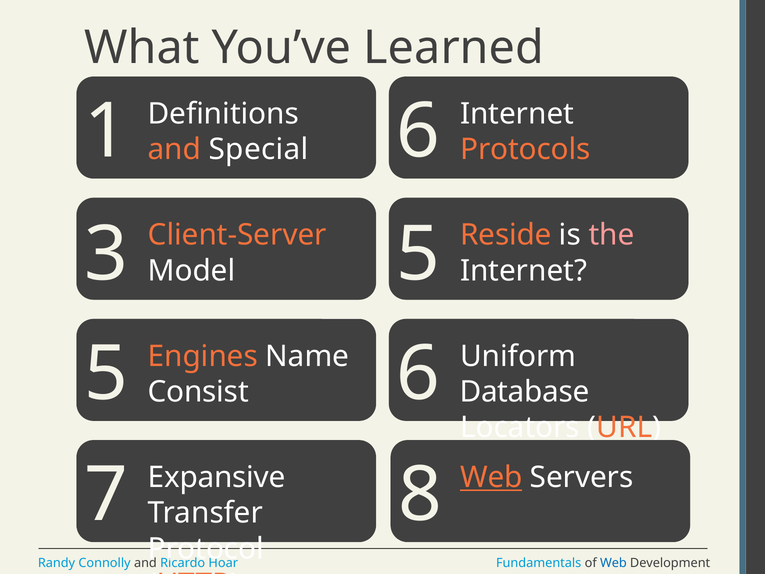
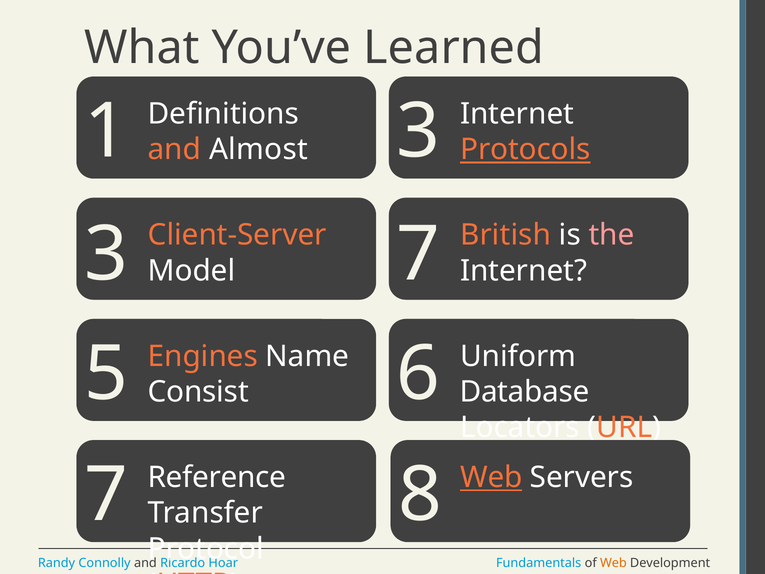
1 6: 6 -> 3 (418, 131)
Special: Special -> Almost (259, 150)
Protocols underline: none -> present (525, 150)
Reside: Reside -> British (506, 235)
3 5: 5 -> 7 (418, 254)
Expansive: Expansive -> Reference (217, 477)
Web colour: blue -> orange (613, 563)
